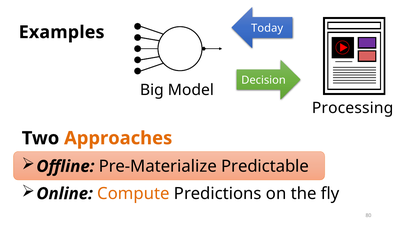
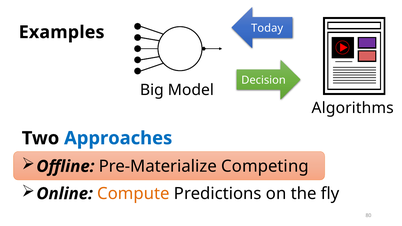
Processing: Processing -> Algorithms (353, 108)
Approaches colour: orange -> blue (118, 138)
Predictable: Predictable -> Competing (265, 166)
